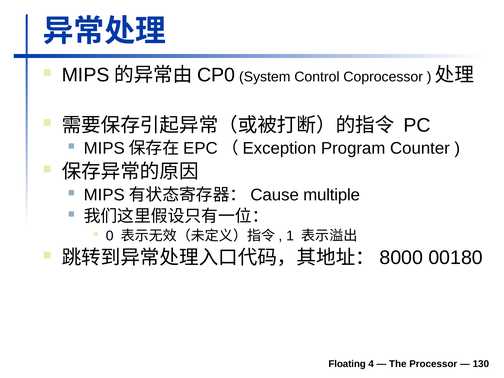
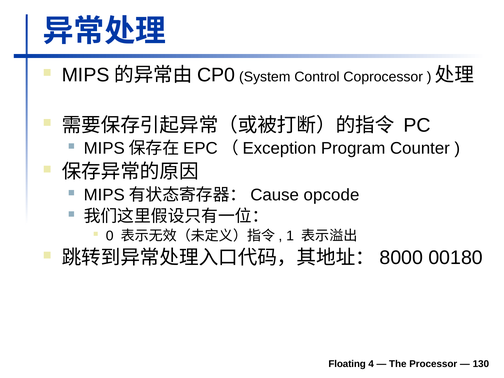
multiple: multiple -> opcode (331, 195)
